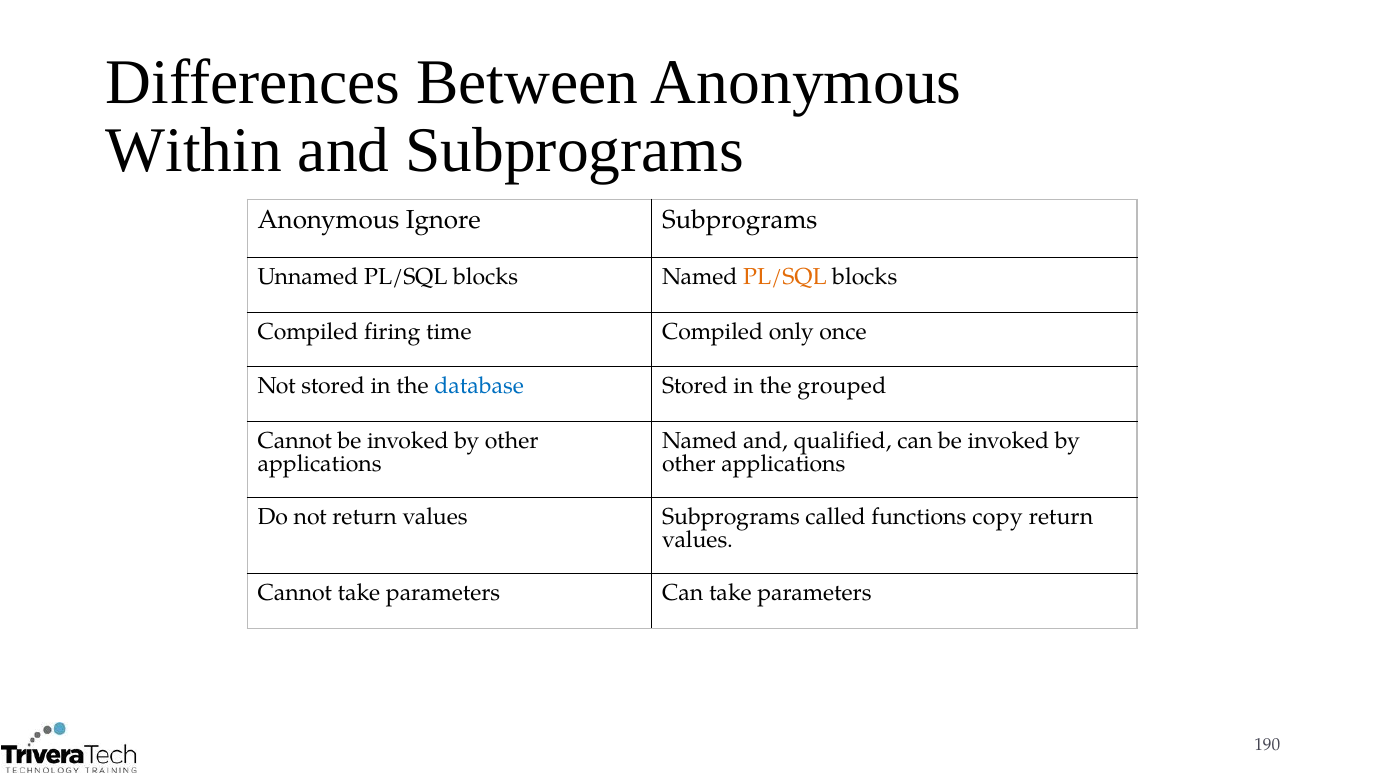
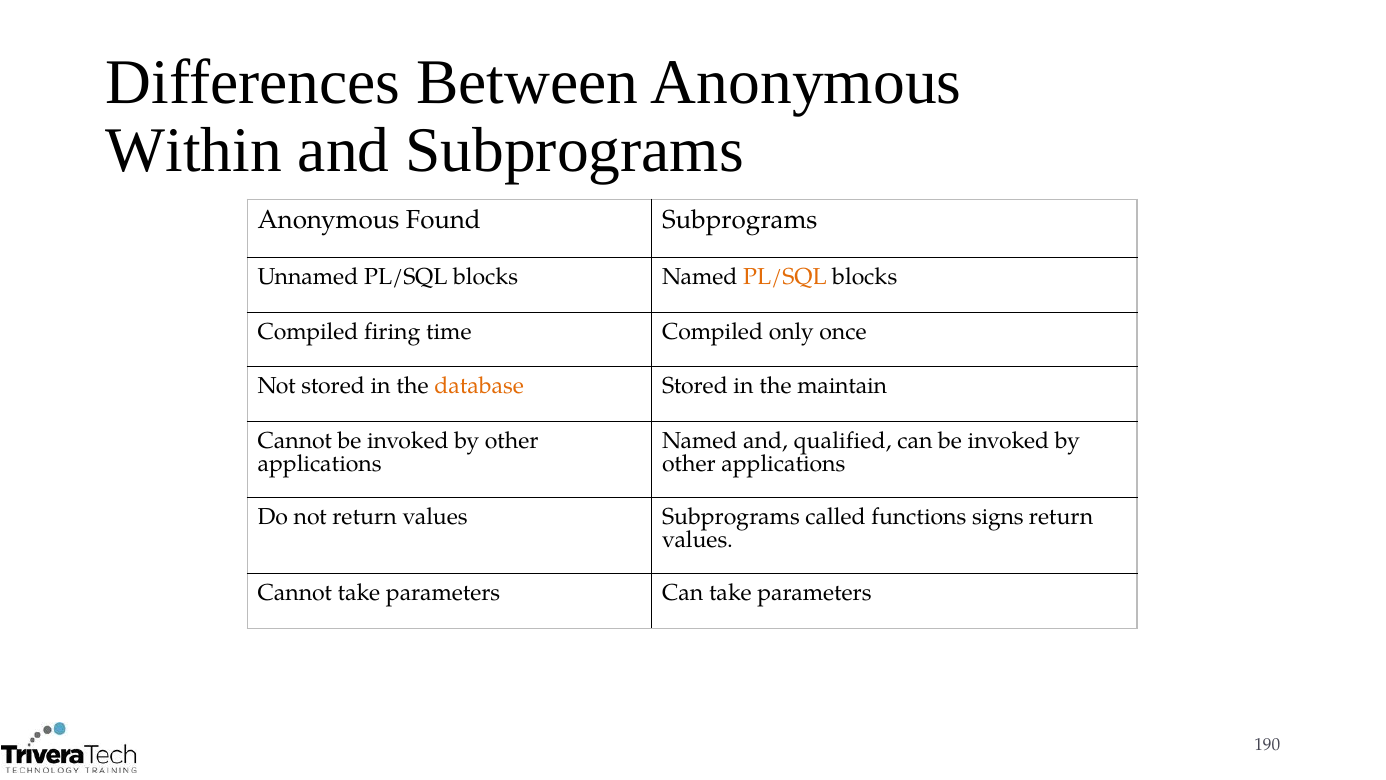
Ignore: Ignore -> Found (443, 220)
database colour: blue -> orange (479, 386)
grouped: grouped -> maintain (842, 386)
copy: copy -> signs (998, 517)
